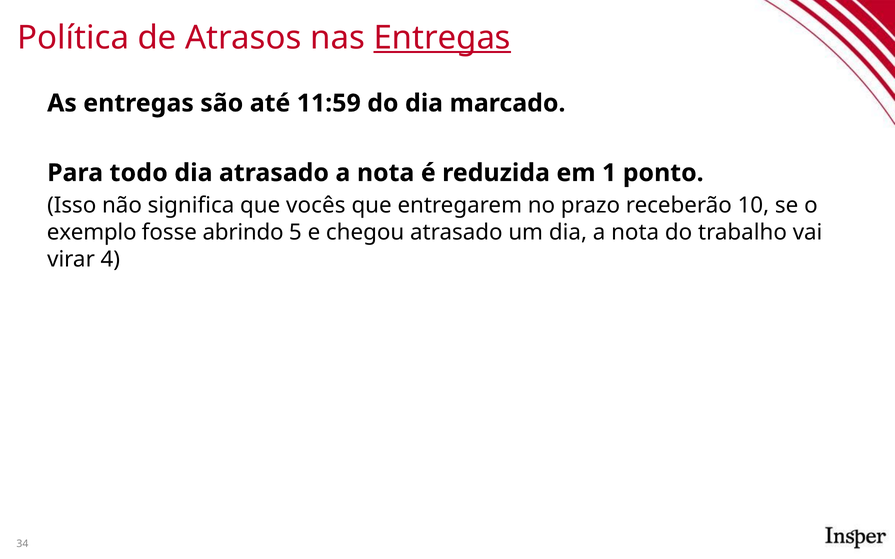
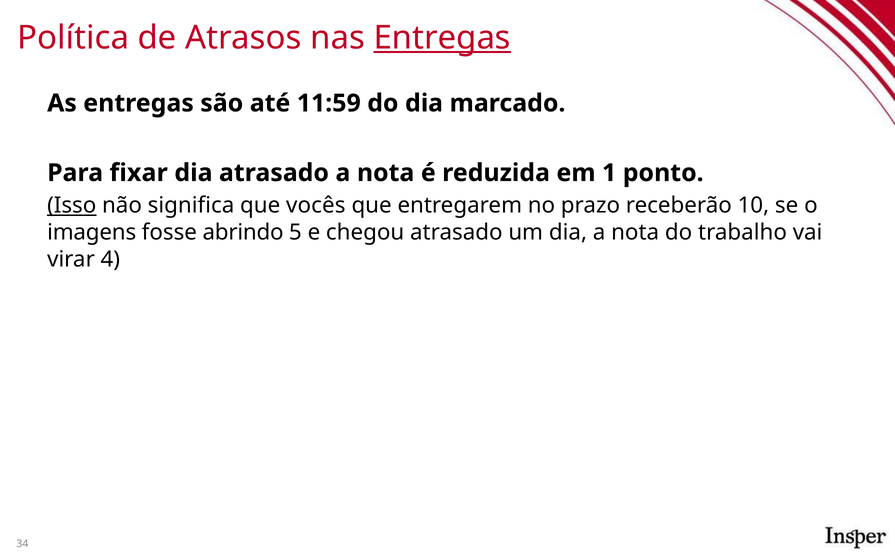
todo: todo -> fixar (139, 173)
Isso underline: none -> present (72, 206)
exemplo: exemplo -> imagens (92, 233)
